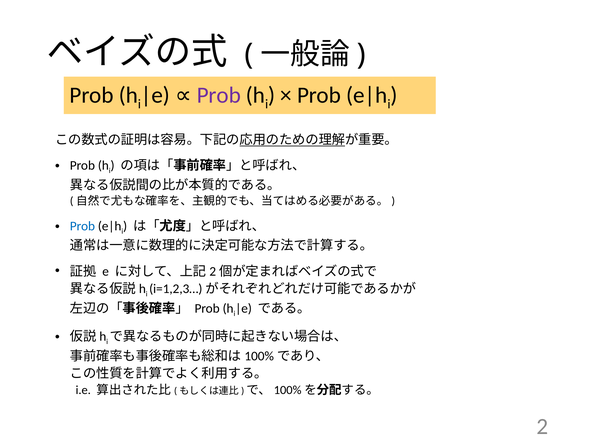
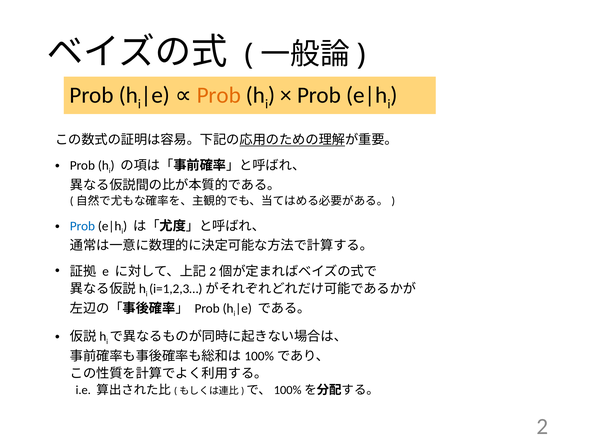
Prob colour: purple -> orange (219, 95)
